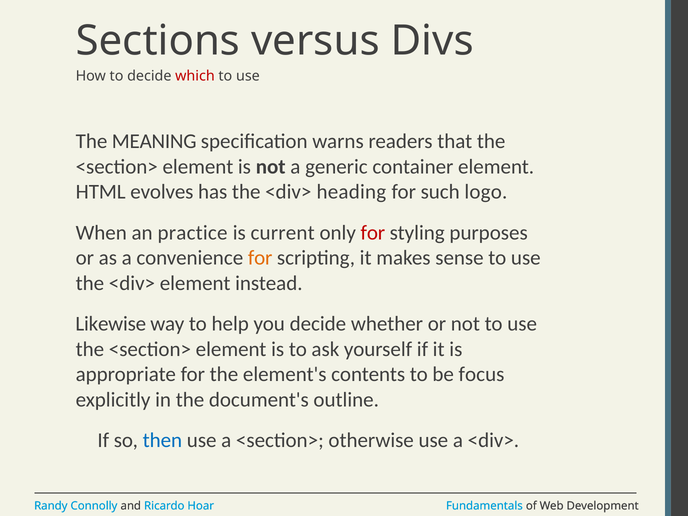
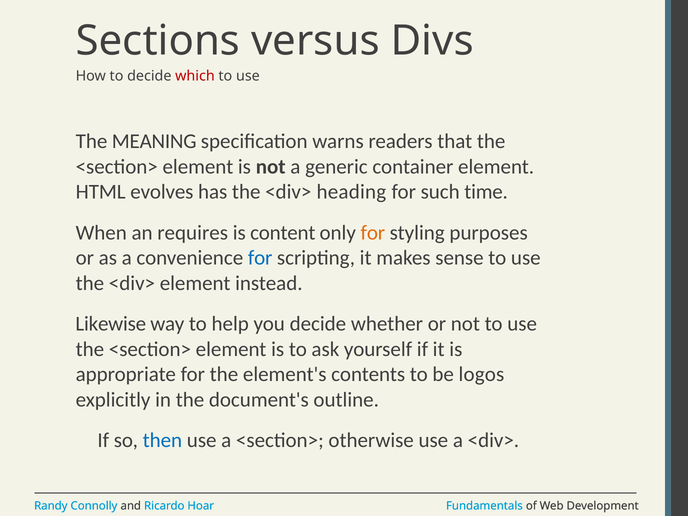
logo: logo -> time (486, 192)
practice: practice -> requires (193, 233)
current: current -> content (283, 233)
for colour: red -> orange (373, 233)
for colour: orange -> blue (260, 258)
focus: focus -> logos (481, 374)
